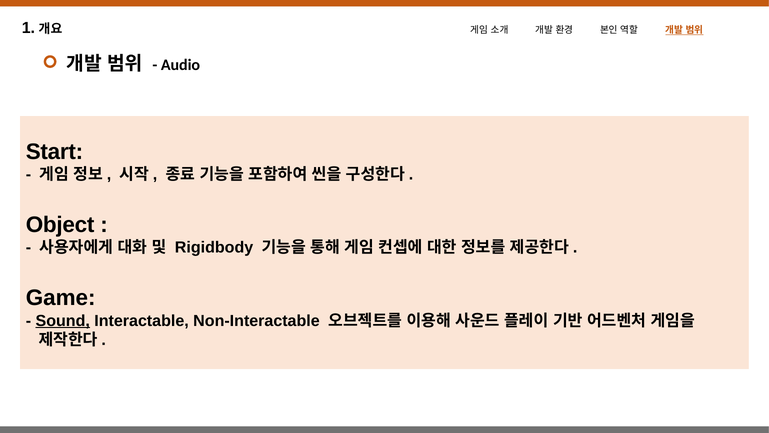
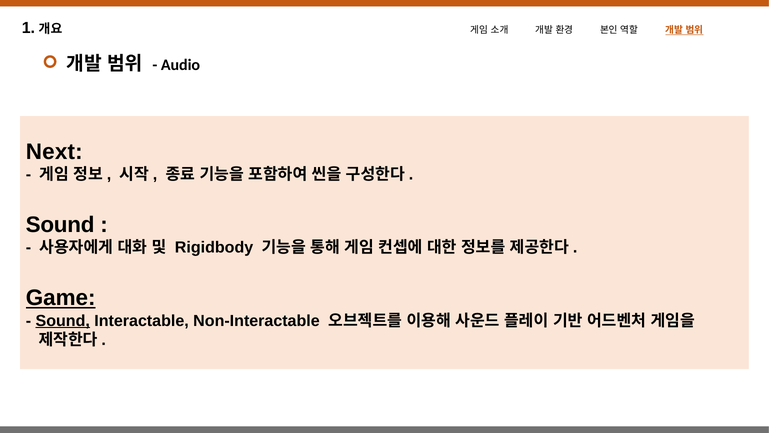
Start: Start -> Next (54, 152)
Object: Object -> Sound (60, 225)
Game underline: none -> present (61, 298)
